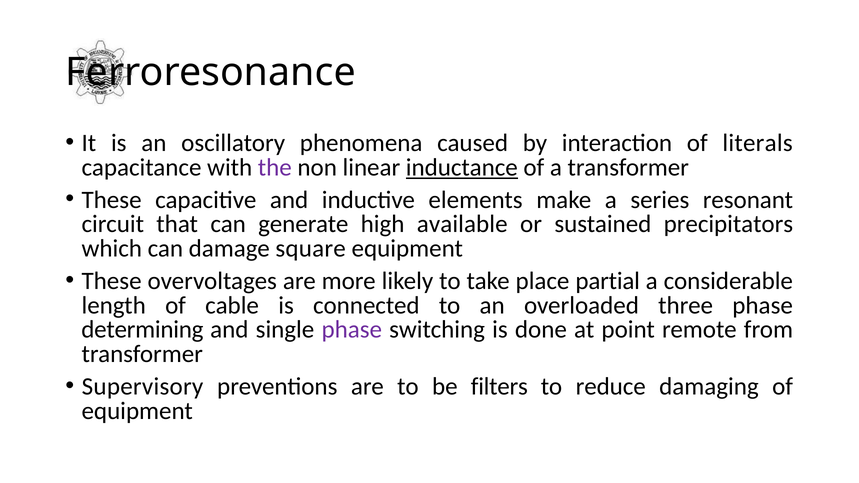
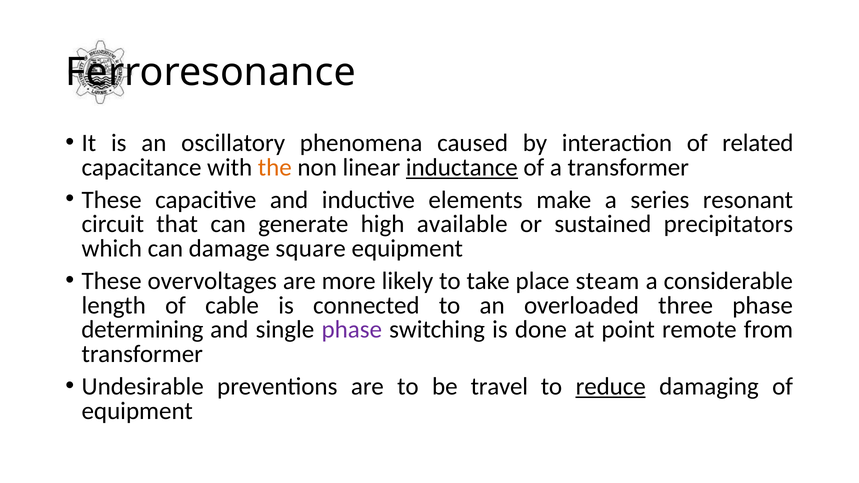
literals: literals -> related (758, 143)
the colour: purple -> orange (275, 167)
partial: partial -> steam (608, 281)
Supervisory: Supervisory -> Undesirable (143, 387)
filters: filters -> travel (499, 387)
reduce underline: none -> present (611, 387)
